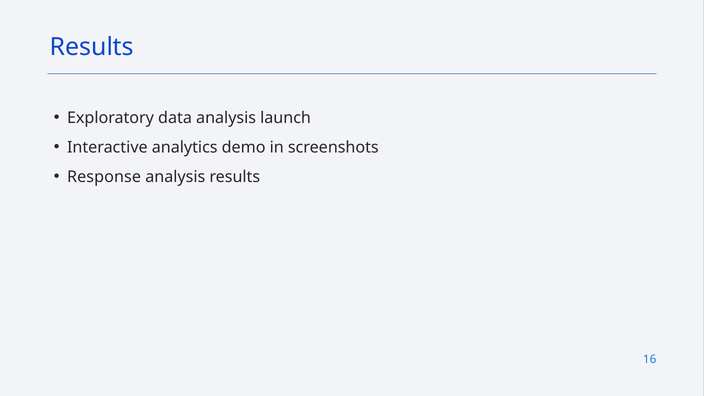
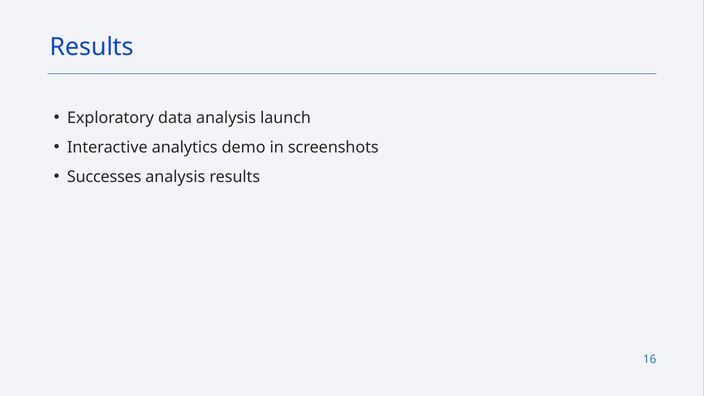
Response: Response -> Successes (104, 177)
